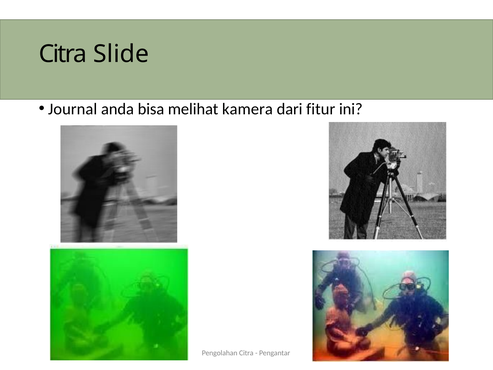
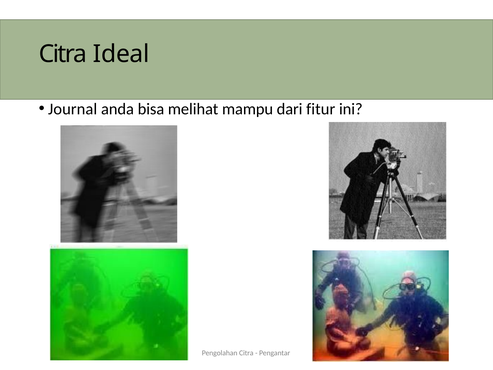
Slide: Slide -> Ideal (121, 54)
kamera: kamera -> mampu (248, 109)
